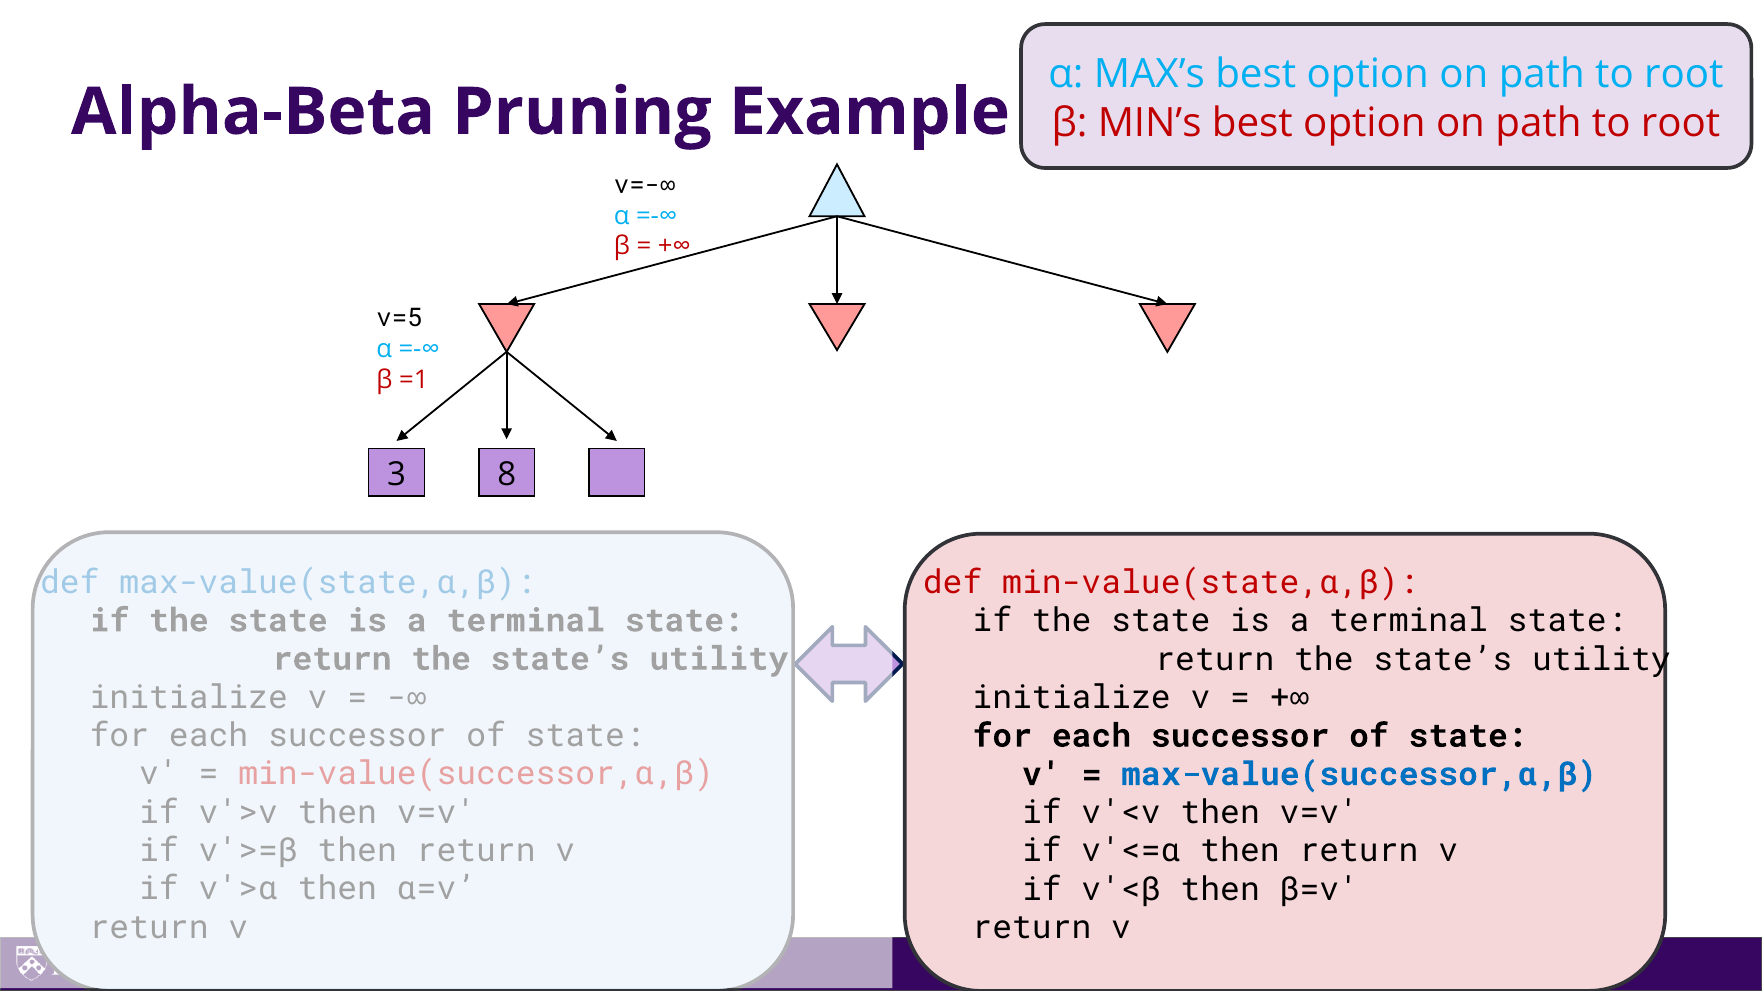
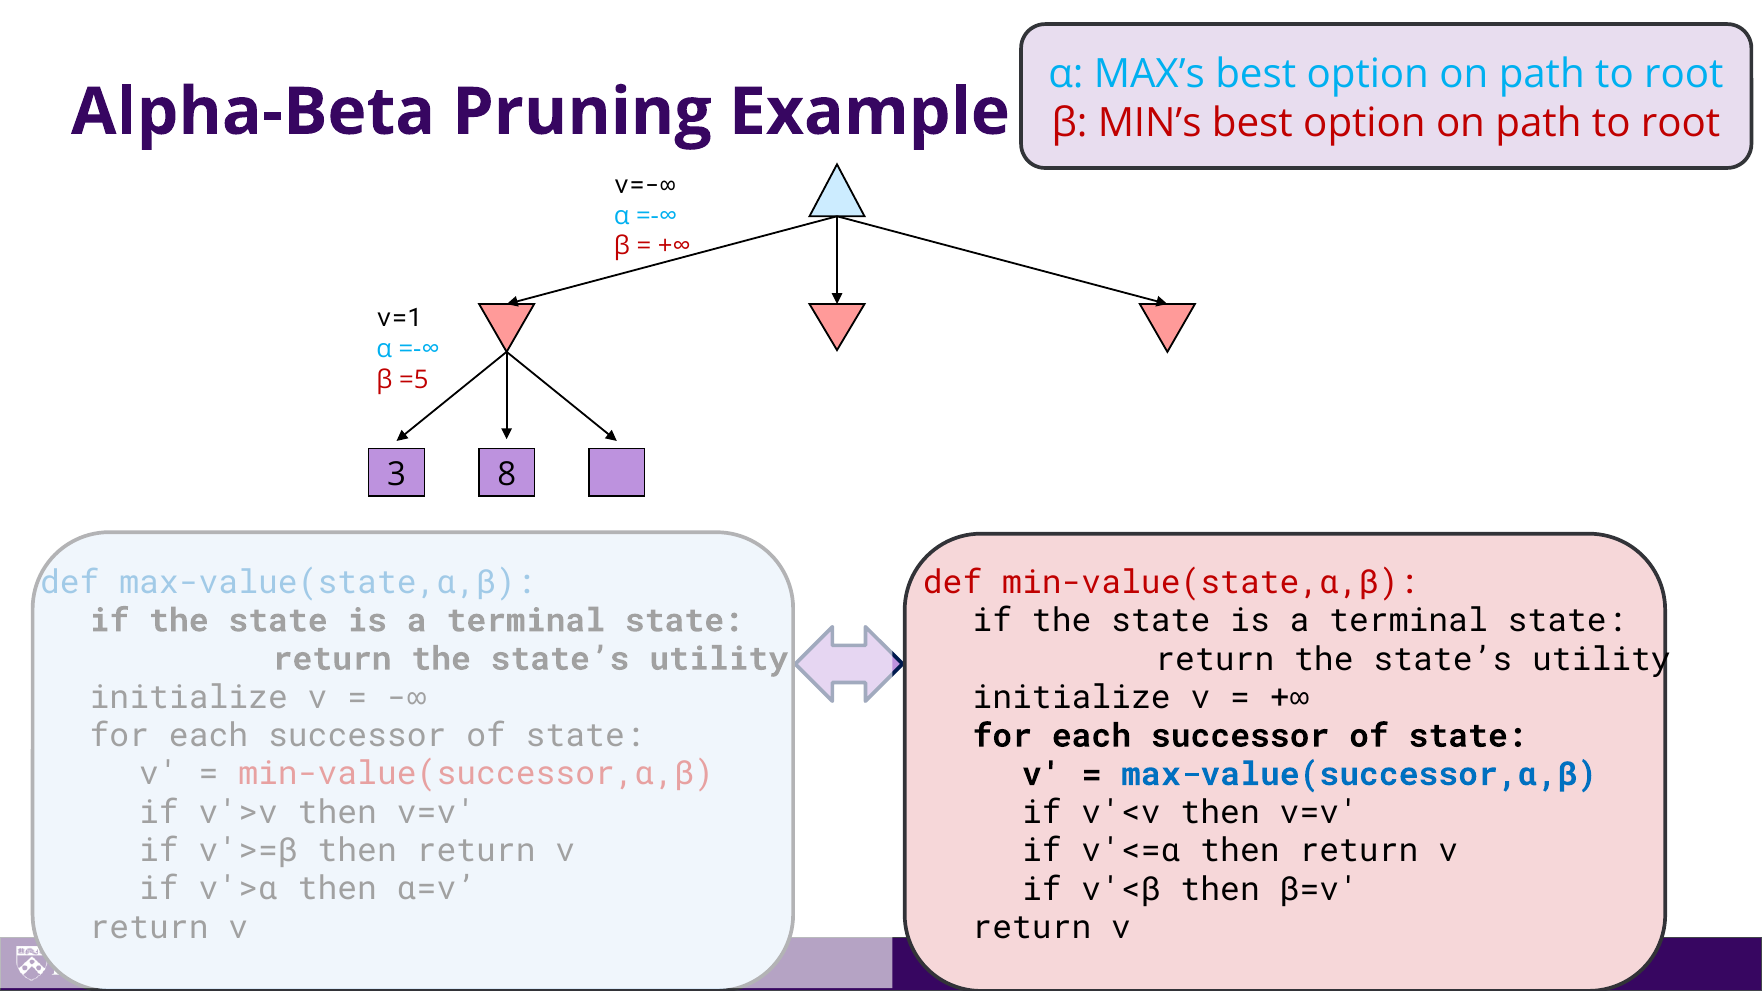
v=5: v=5 -> v=1 (400, 318)
=1: =1 -> =5 (414, 380)
